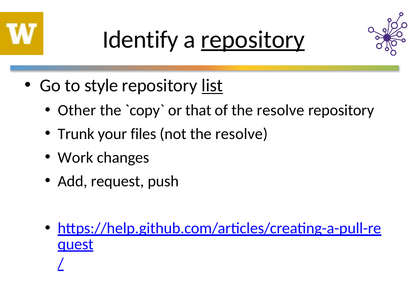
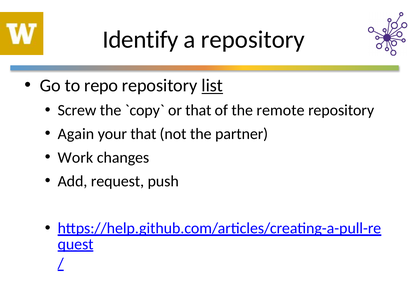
repository underline: present -> none (253, 39)
style: style -> repo (101, 86)
Other: Other -> Screw (77, 110)
of the resolve: resolve -> remote (281, 110)
Trunk: Trunk -> Again (76, 134)
your files: files -> that (143, 134)
not the resolve: resolve -> partner (242, 134)
